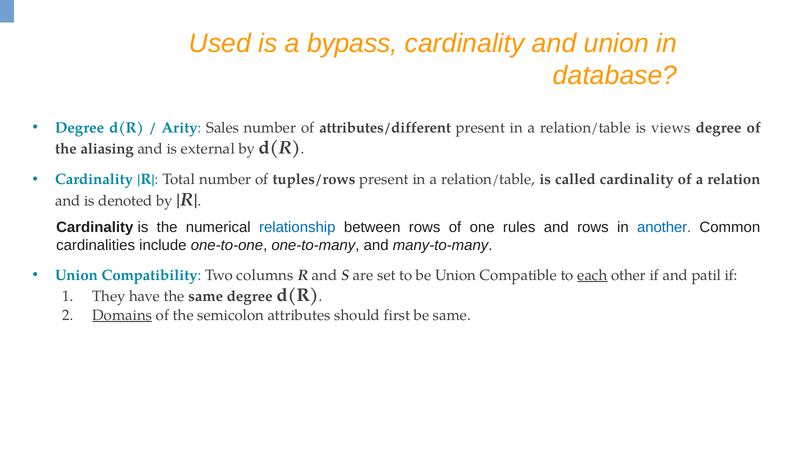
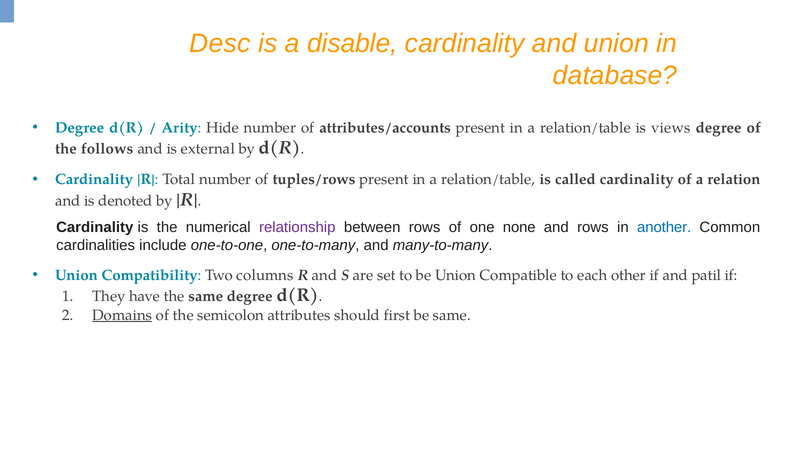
Used: Used -> Desc (220, 43)
bypass: bypass -> disable (352, 43)
Sales: Sales -> Hide (223, 128)
attributes/different: attributes/different -> attributes/accounts (385, 128)
aliasing: aliasing -> follows (107, 149)
relationship colour: blue -> purple (297, 227)
rules: rules -> none (519, 227)
each underline: present -> none (592, 275)
